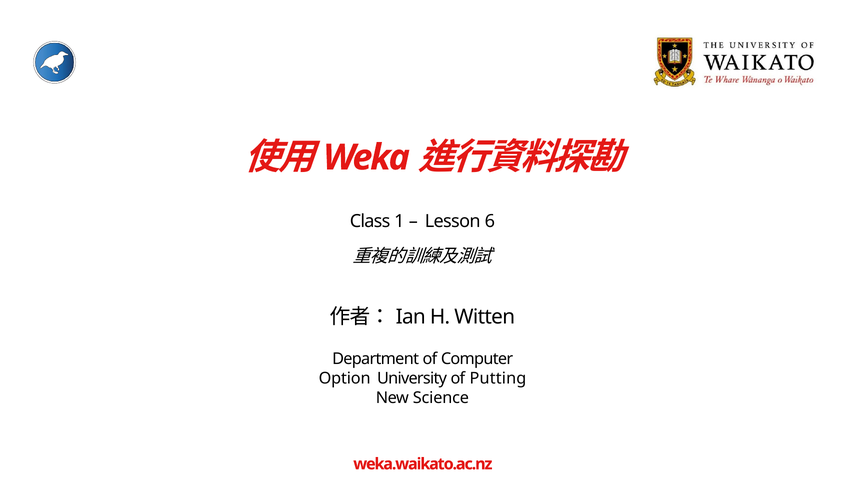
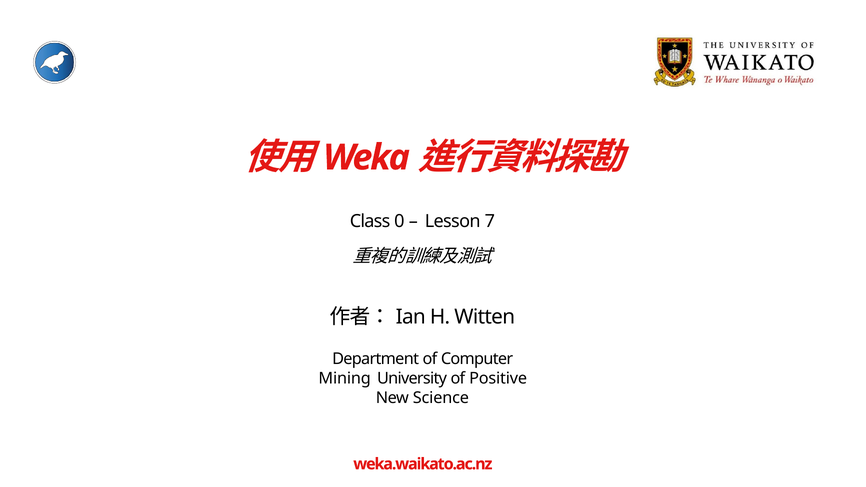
1: 1 -> 0 (399, 221)
6: 6 -> 7 (490, 221)
Option: Option -> Mining (345, 379)
Putting: Putting -> Positive (498, 379)
